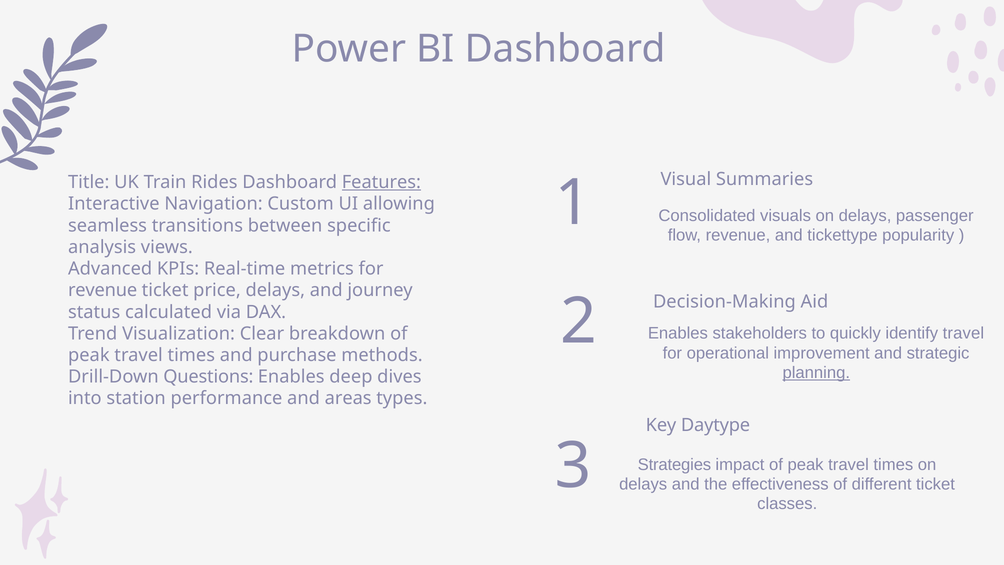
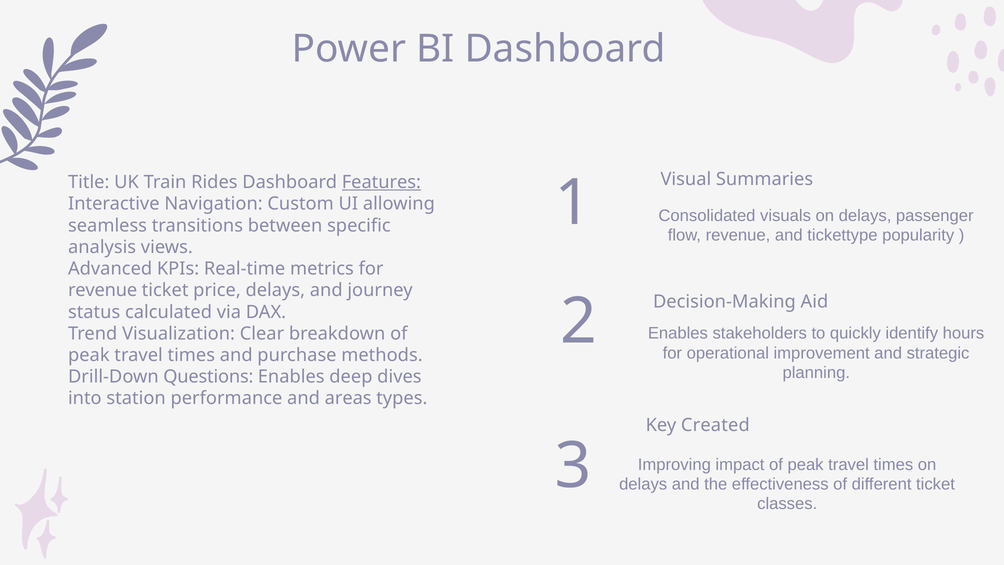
identify travel: travel -> hours (964, 333)
planning underline: present -> none (816, 373)
Daytype: Daytype -> Created (715, 425)
Strategies: Strategies -> Improving (674, 464)
